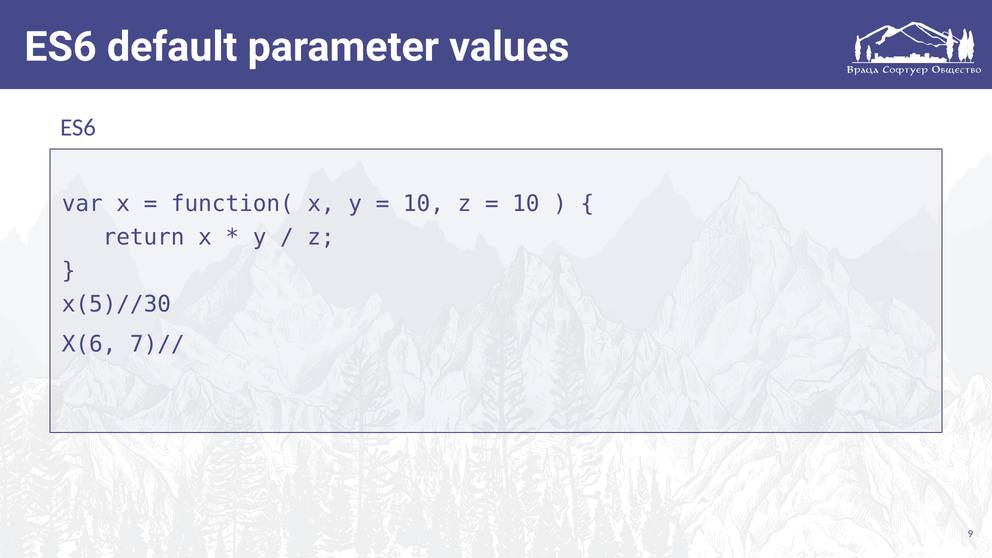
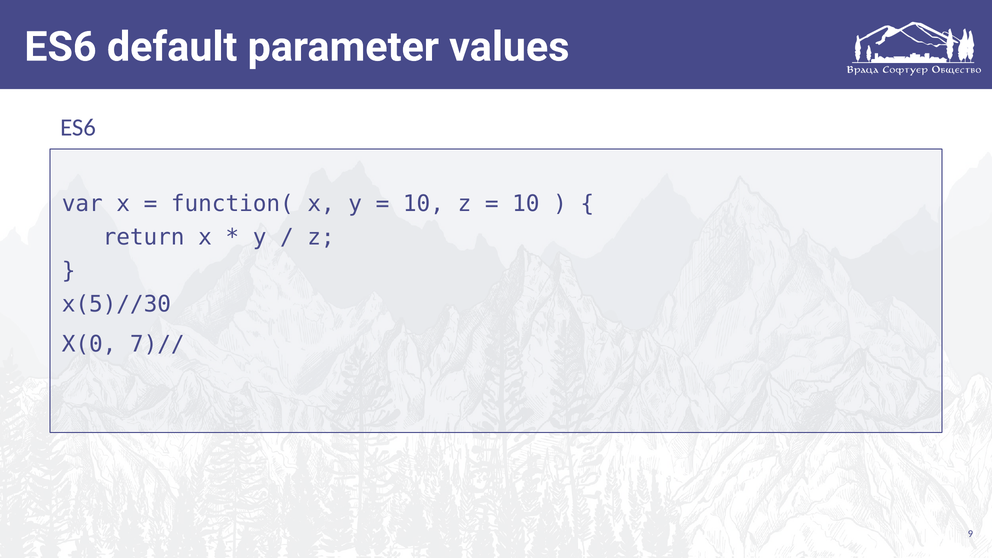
X(6: X(6 -> X(0 (89, 344)
